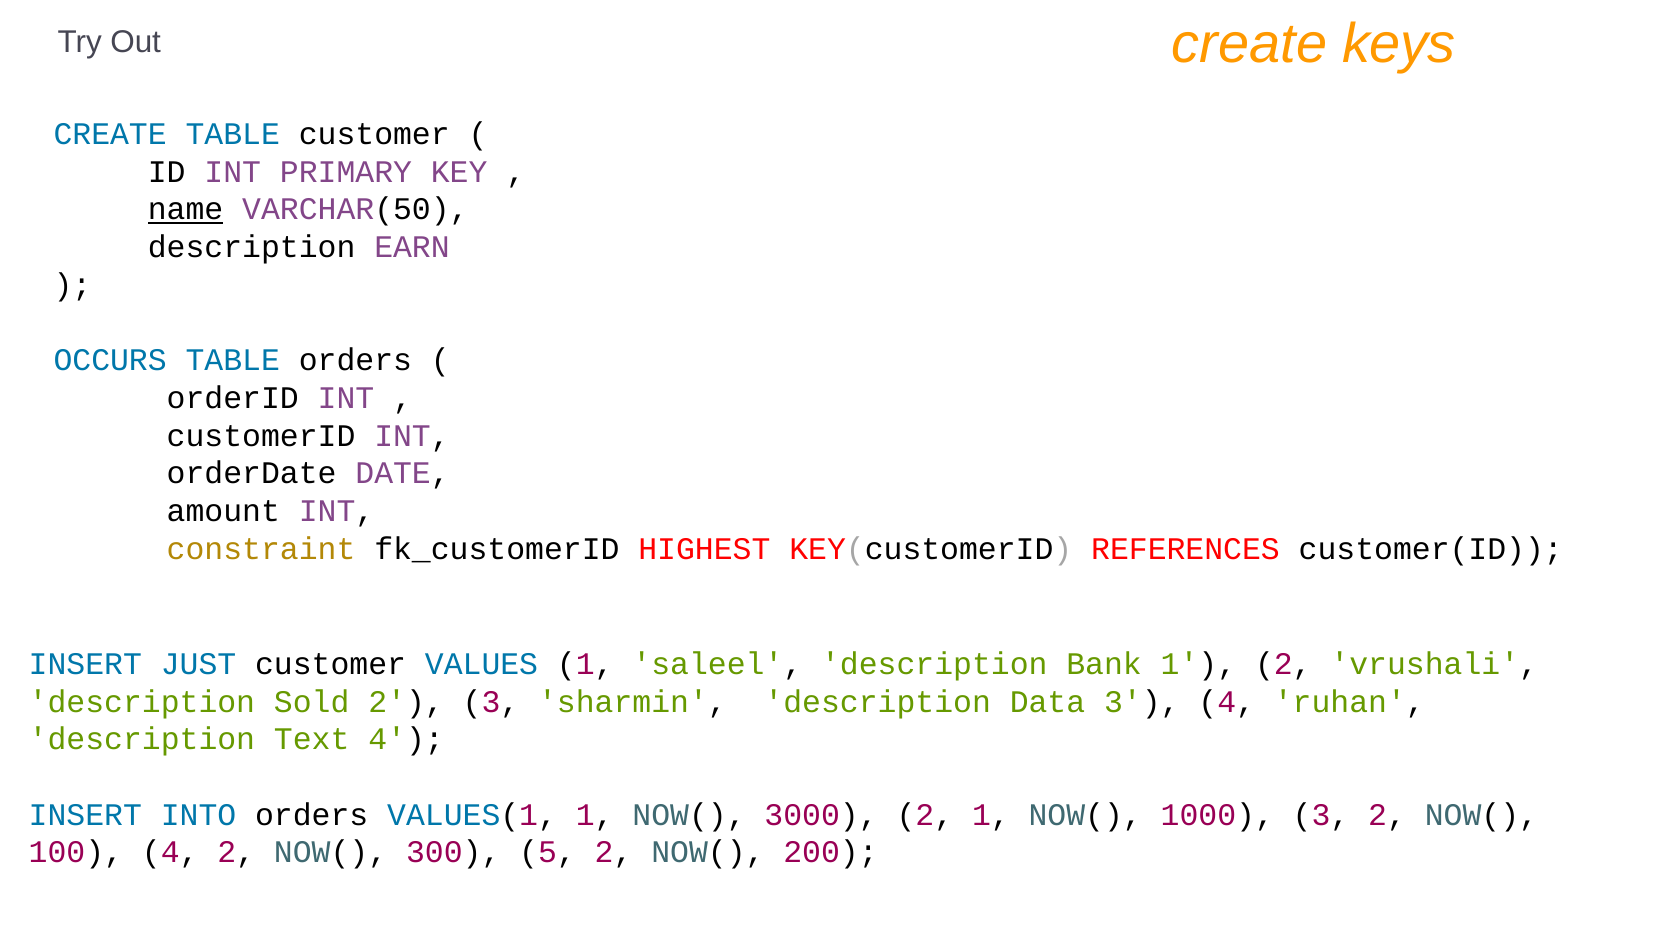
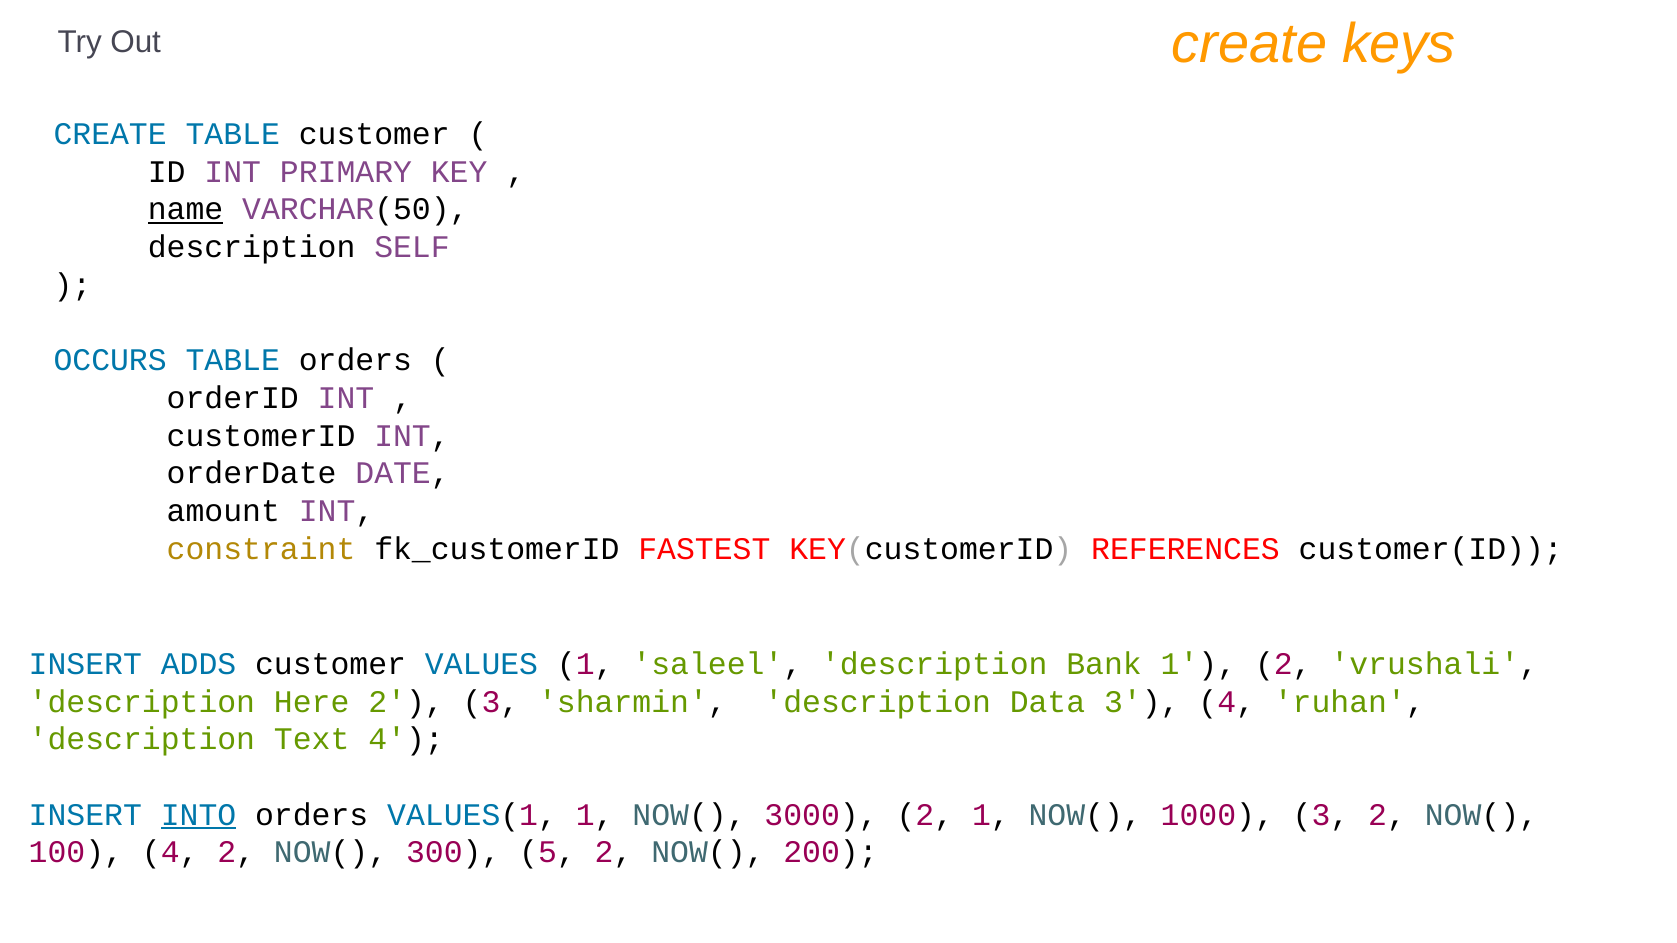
EARN: EARN -> SELF (412, 247)
HIGHEST: HIGHEST -> FASTEST (704, 549)
JUST: JUST -> ADDS (199, 664)
Sold: Sold -> Here (312, 702)
INTO underline: none -> present (199, 815)
